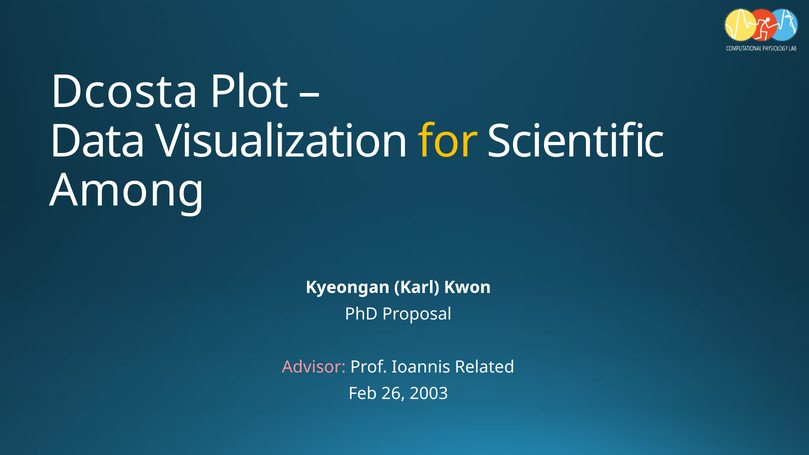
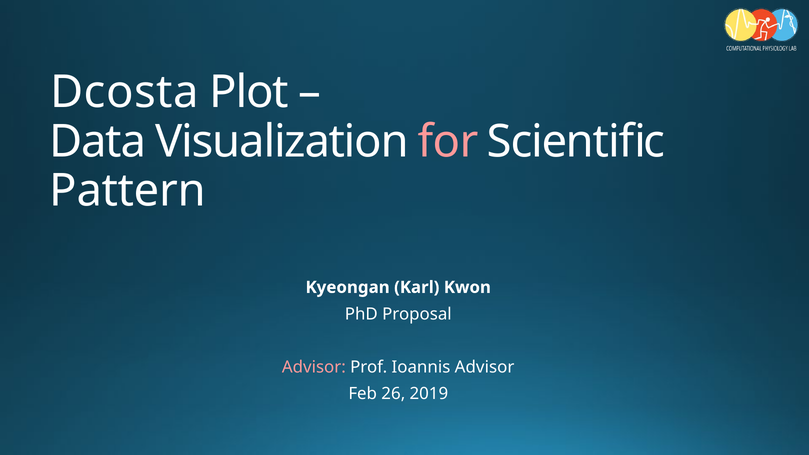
for colour: yellow -> pink (448, 142)
Among: Among -> Pattern (128, 191)
Ioannis Related: Related -> Advisor (485, 367)
2003: 2003 -> 2019 (429, 394)
